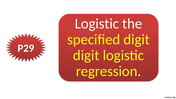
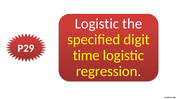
digit: digit -> time (86, 55)
